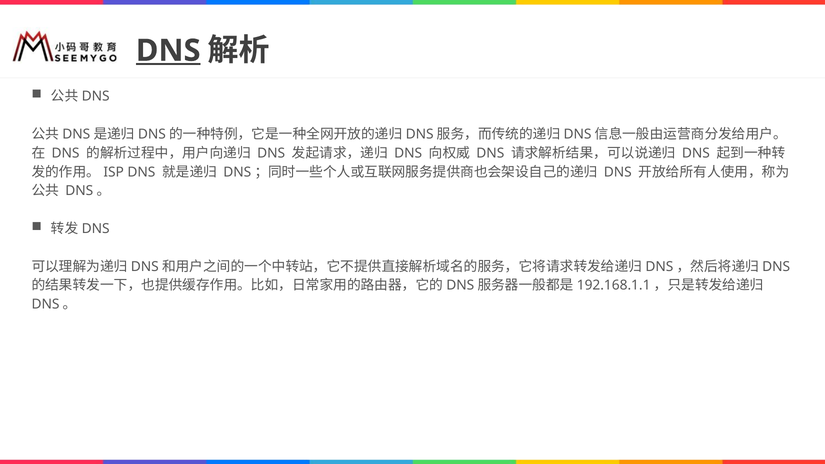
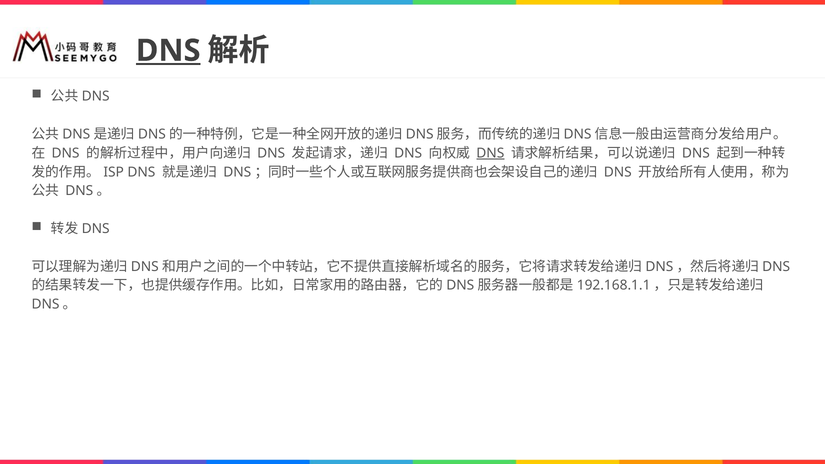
DNS underline: none -> present (490, 153)
